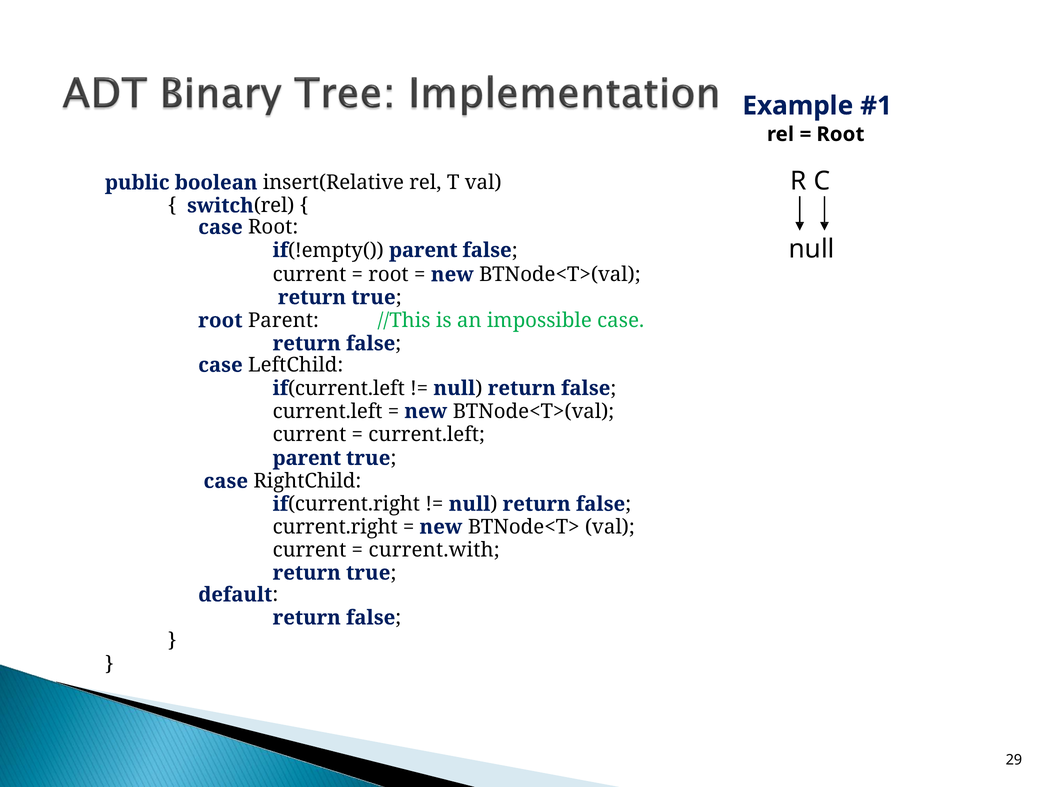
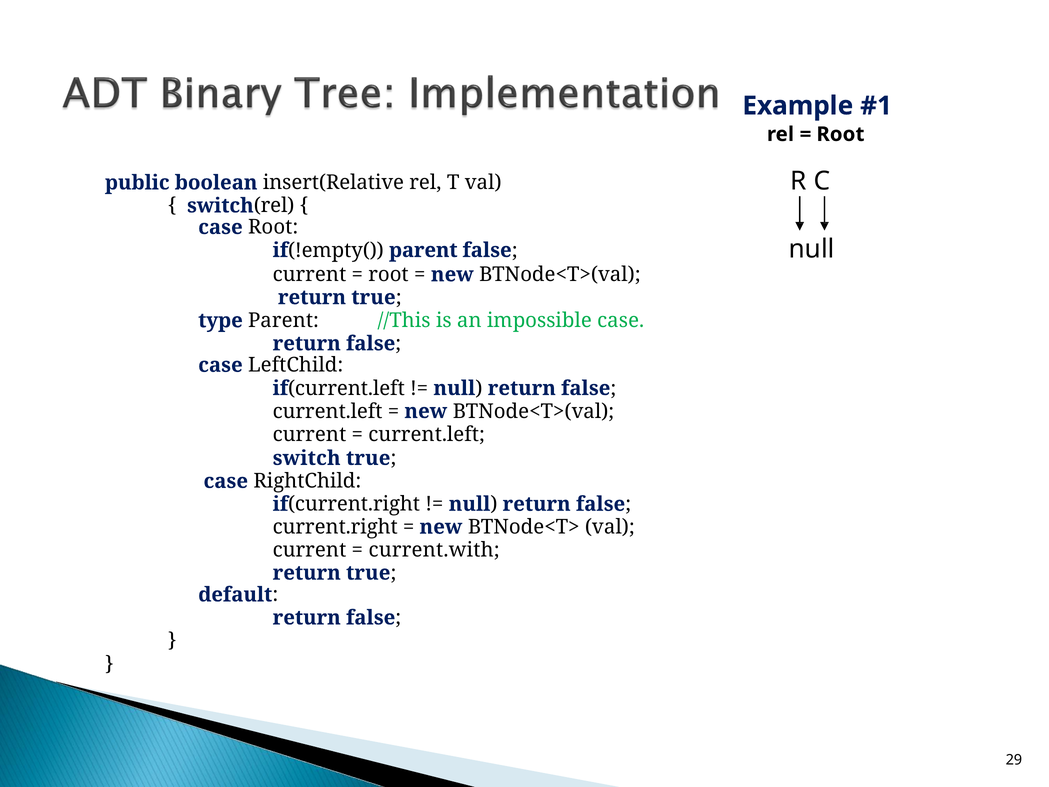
root: root -> type (220, 320)
parent: parent -> switch (307, 458)
